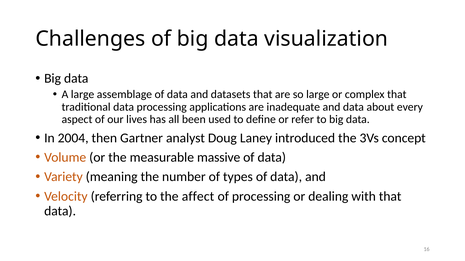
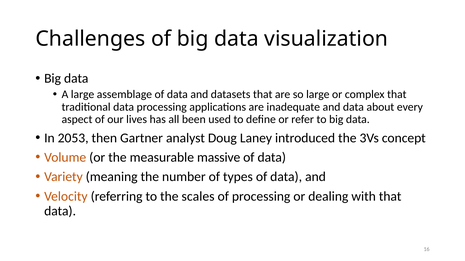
2004: 2004 -> 2053 (73, 138)
affect: affect -> scales (198, 197)
